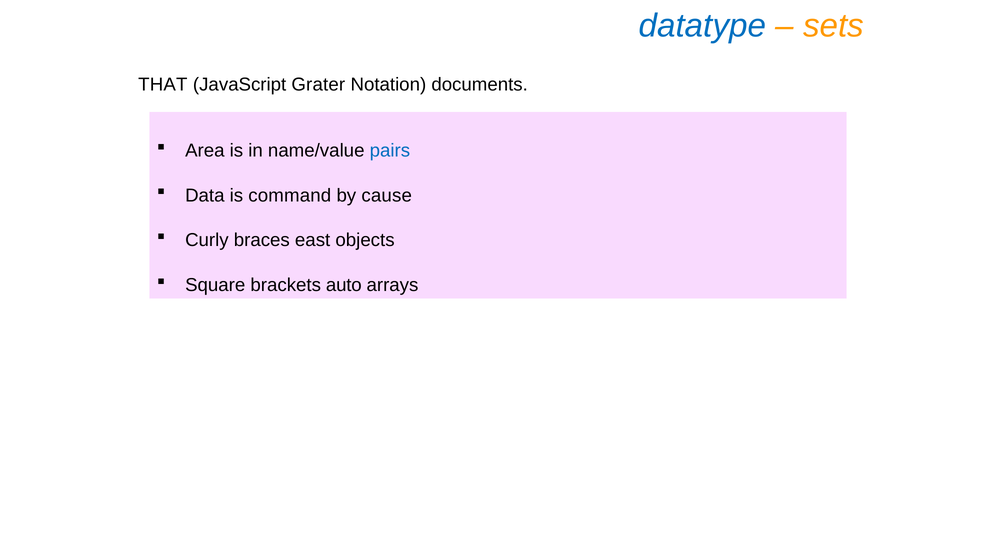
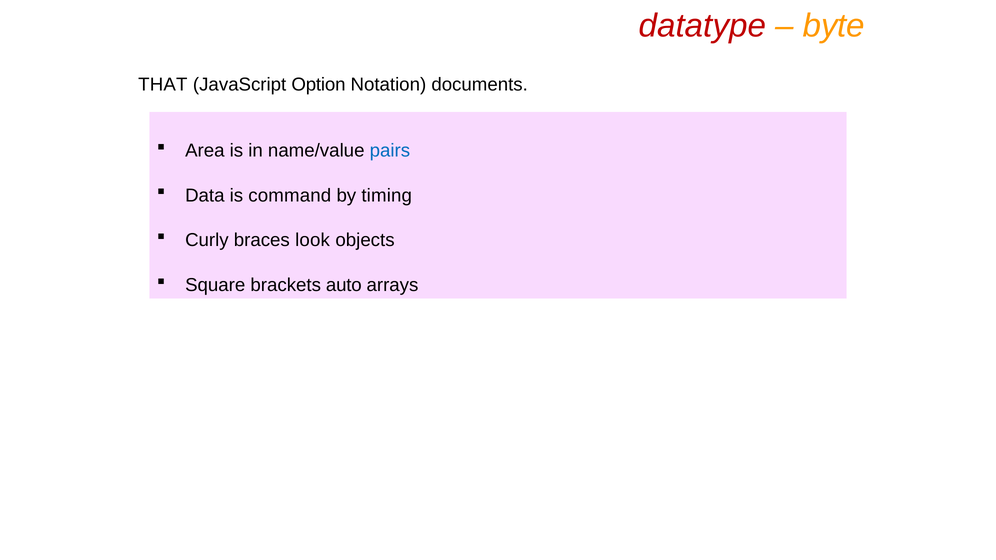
datatype colour: blue -> red (702, 26)
sets: sets -> byte (834, 26)
Grater: Grater -> Option (318, 85)
cause: cause -> timing (387, 195)
east: east -> look (313, 240)
